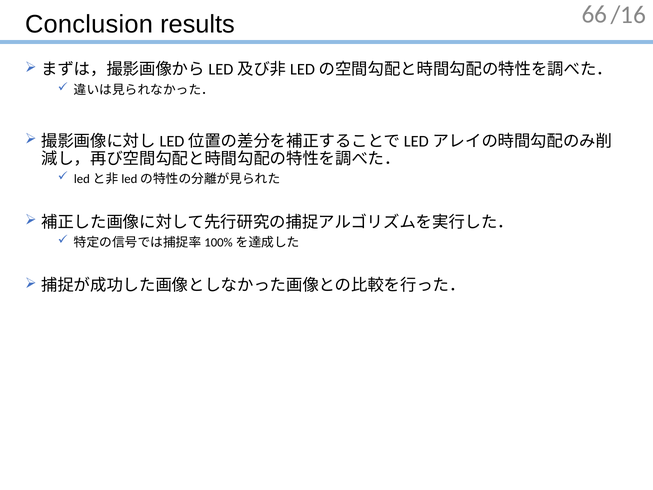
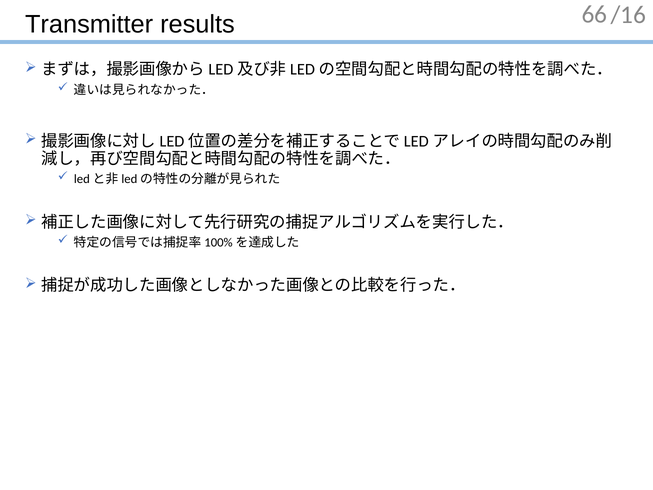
Conclusion: Conclusion -> Transmitter (89, 24)
